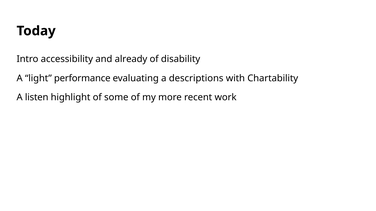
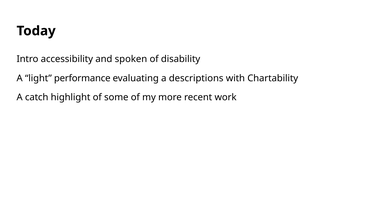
already: already -> spoken (131, 59)
listen: listen -> catch (37, 98)
